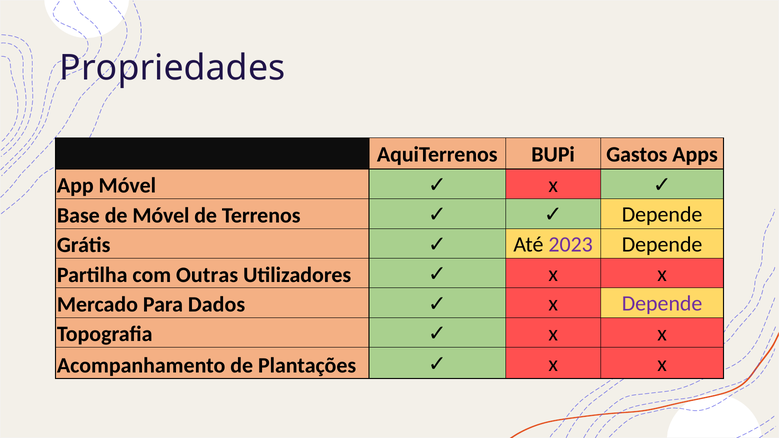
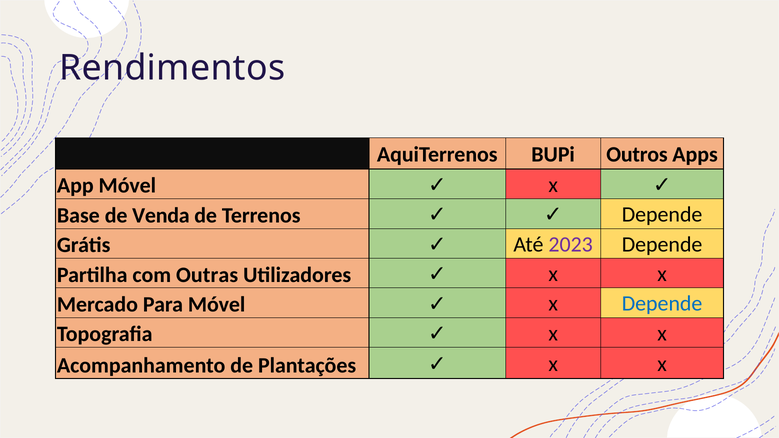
Propriedades: Propriedades -> Rendimentos (172, 68)
Gastos: Gastos -> Outros (637, 155)
de Móvel: Móvel -> Venda (161, 216)
Para Dados: Dados -> Móvel (217, 305)
Depende colour: purple -> blue (662, 304)
